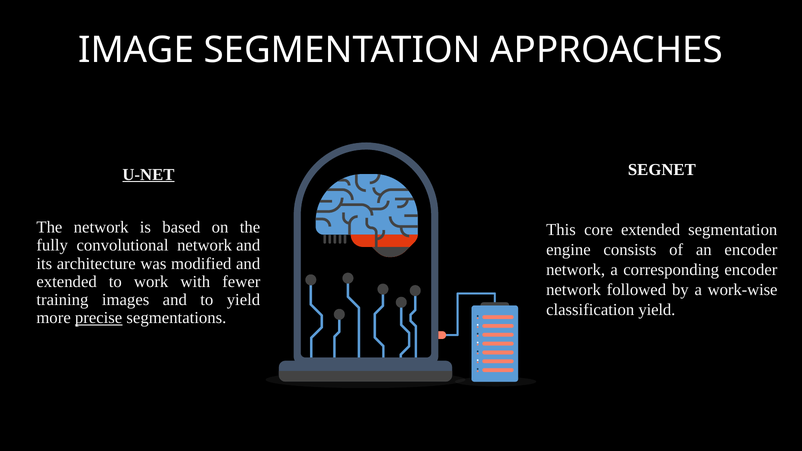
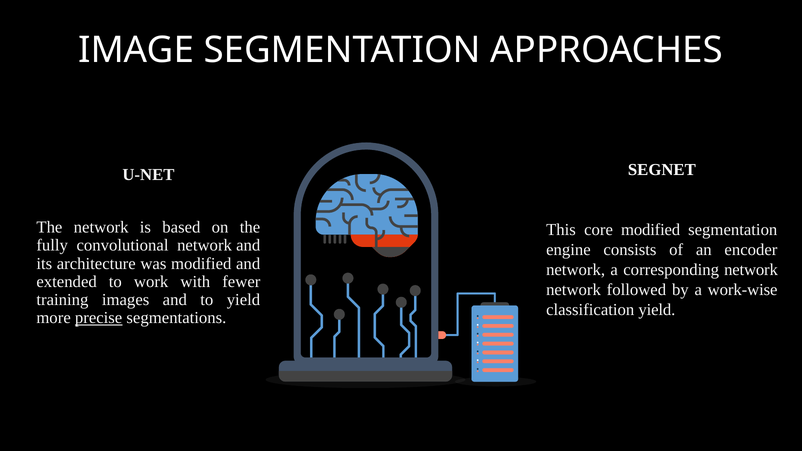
U-NET underline: present -> none (148, 175)
core extended: extended -> modified (651, 230)
corresponding encoder: encoder -> network (751, 270)
